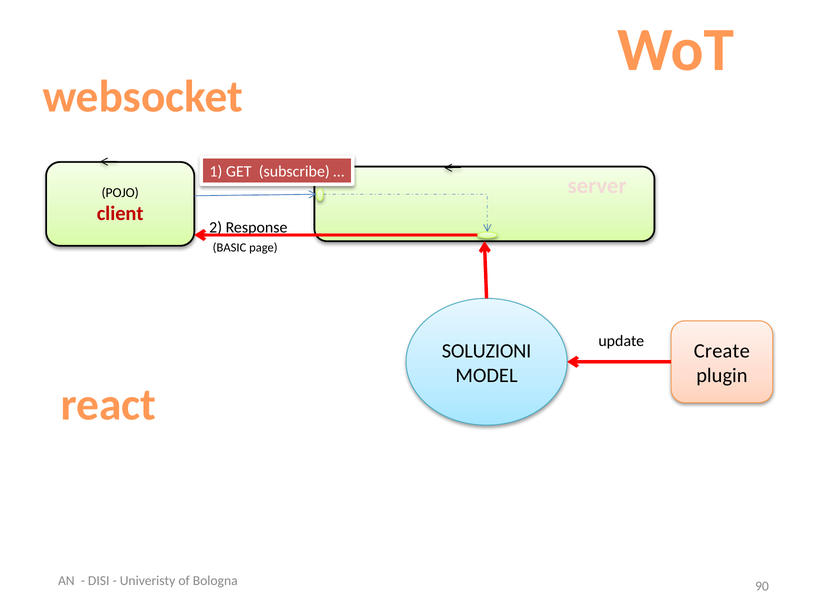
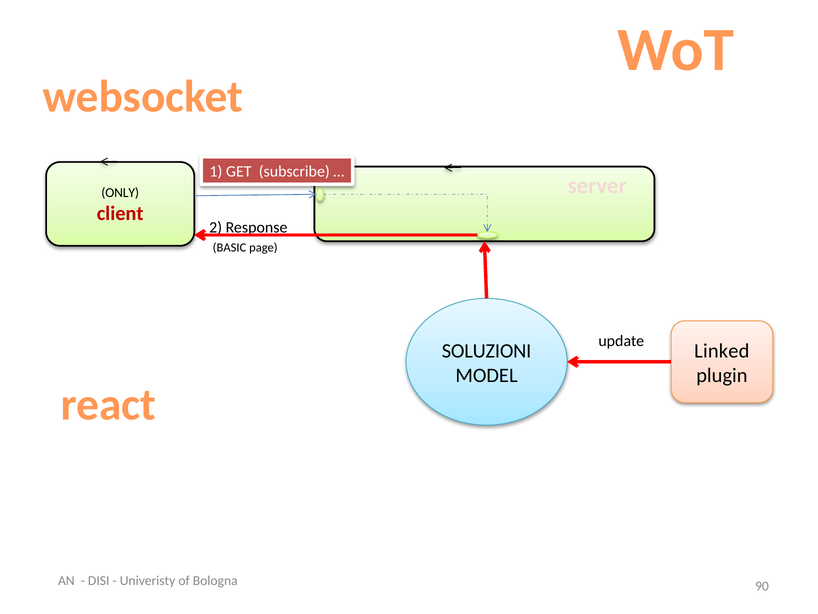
POJO: POJO -> ONLY (120, 192)
Create: Create -> Linked (722, 351)
